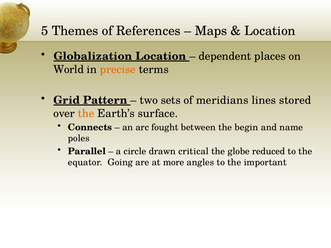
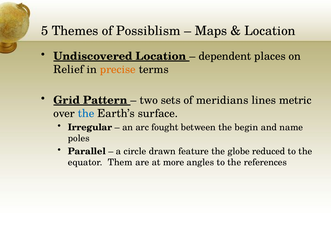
References: References -> Possiblism (148, 31)
Globalization: Globalization -> Undiscovered (93, 56)
World: World -> Relief (69, 70)
stored: stored -> metric (295, 100)
the colour: orange -> blue (86, 114)
Connects: Connects -> Irregular (90, 128)
critical: critical -> feature (194, 151)
Going: Going -> Them (120, 162)
important: important -> references (265, 162)
